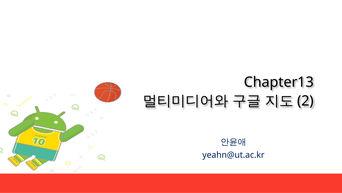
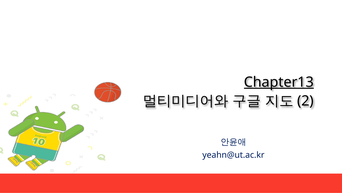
Chapter13 underline: none -> present (279, 82)
